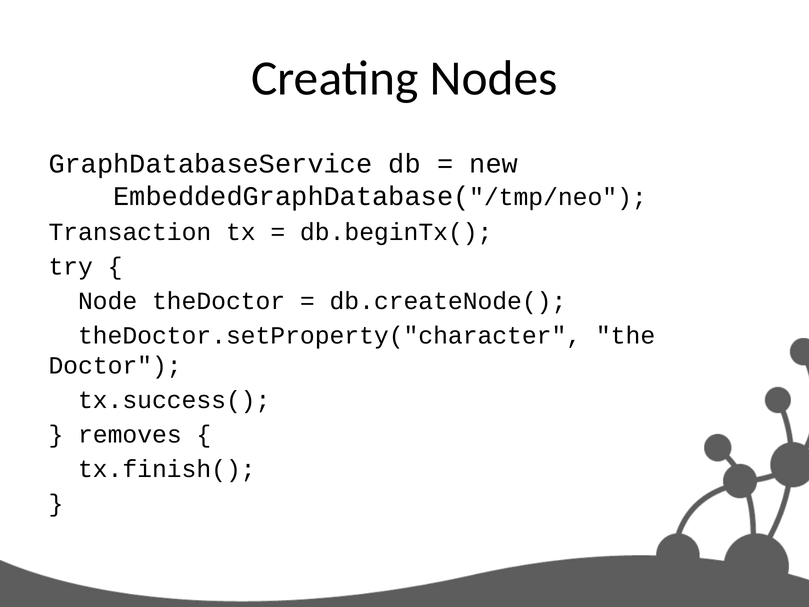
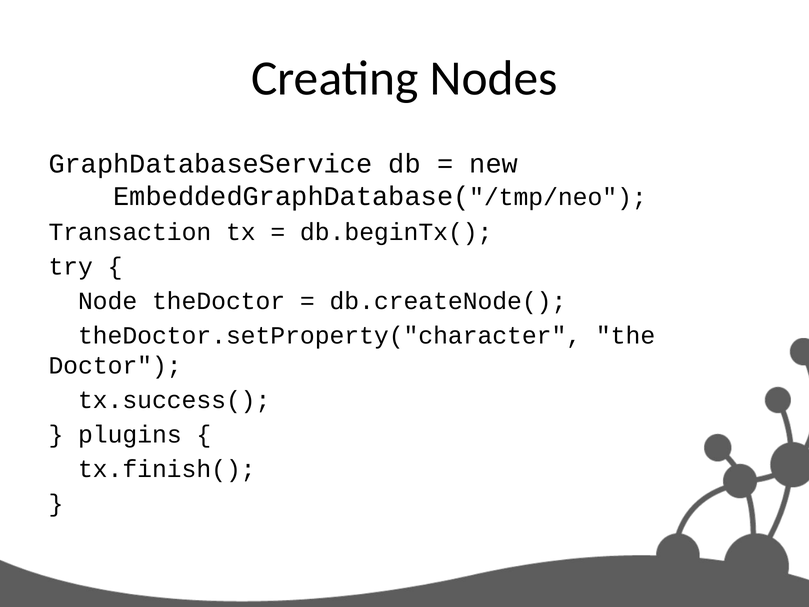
removes: removes -> plugins (130, 434)
